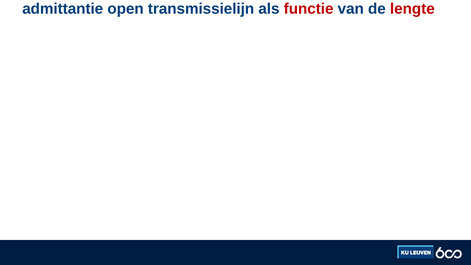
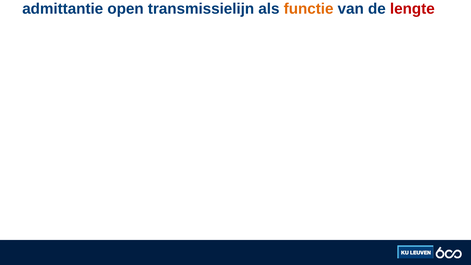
functie colour: red -> orange (309, 9)
